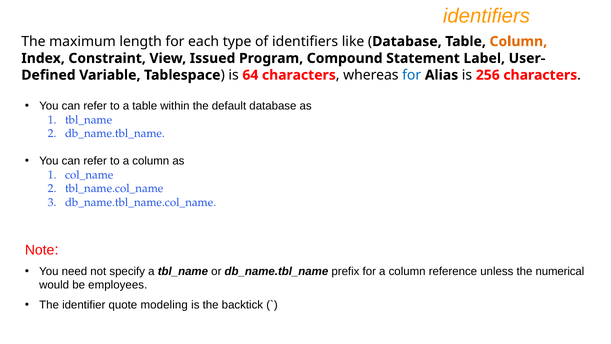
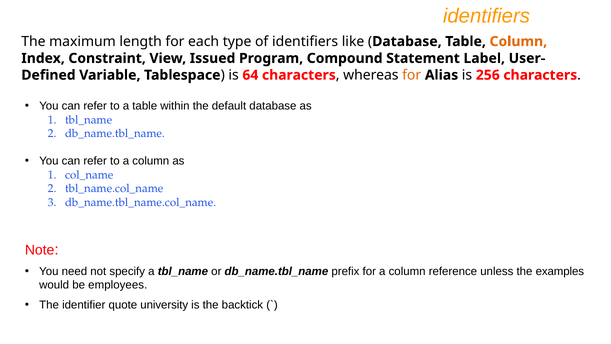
for colour: blue -> orange (412, 75)
numerical: numerical -> examples (560, 271)
modeling: modeling -> university (164, 305)
